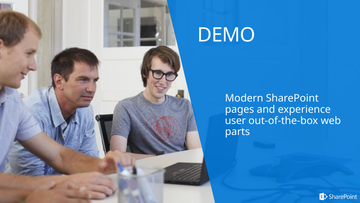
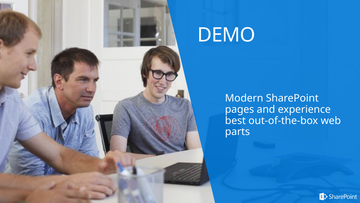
user: user -> best (235, 120)
